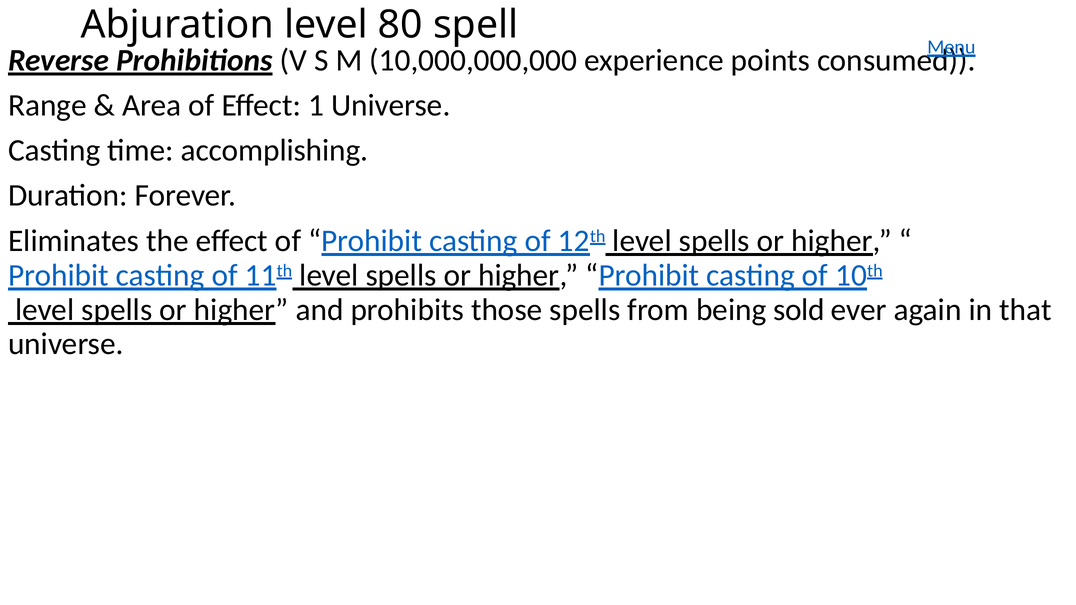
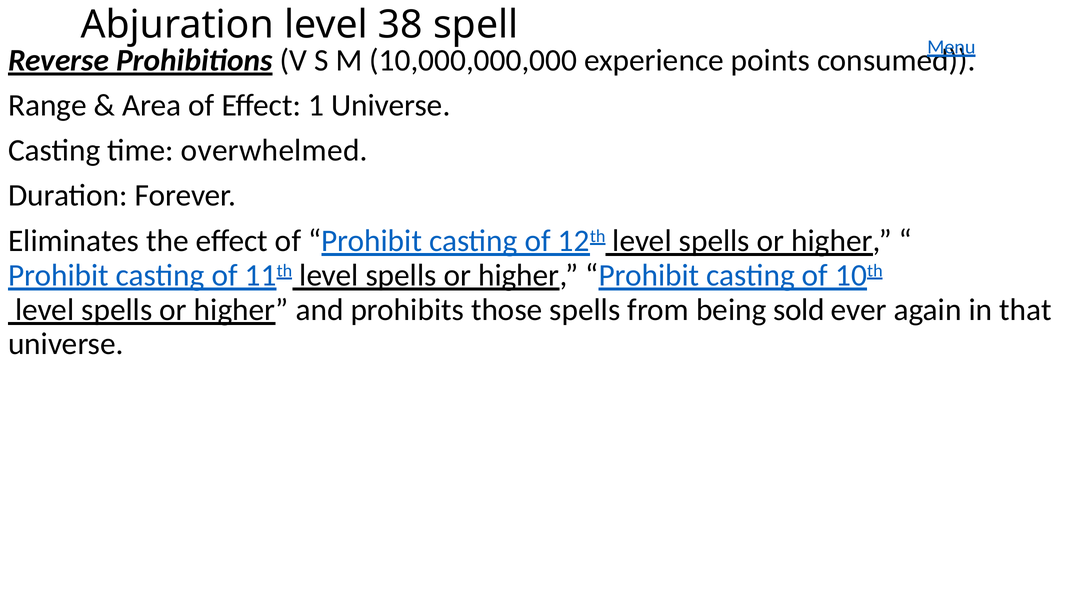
80: 80 -> 38 (400, 25)
accomplishing: accomplishing -> overwhelmed (274, 150)
